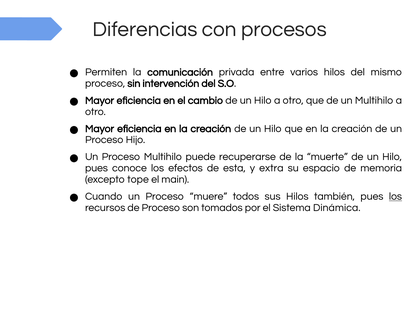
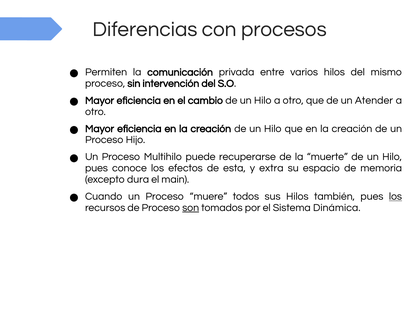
un Multihilo: Multihilo -> Atender (374, 100)
tope: tope -> dura (138, 179)
son underline: none -> present (191, 208)
